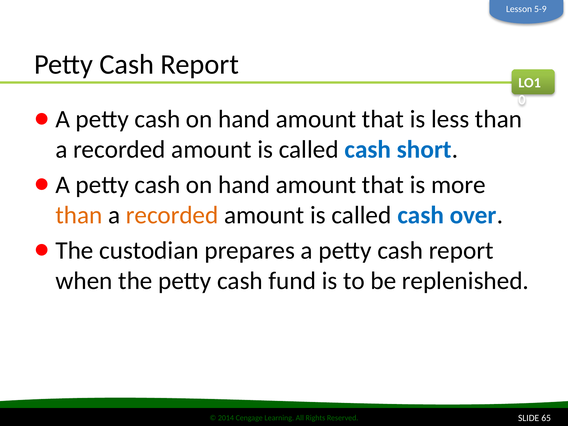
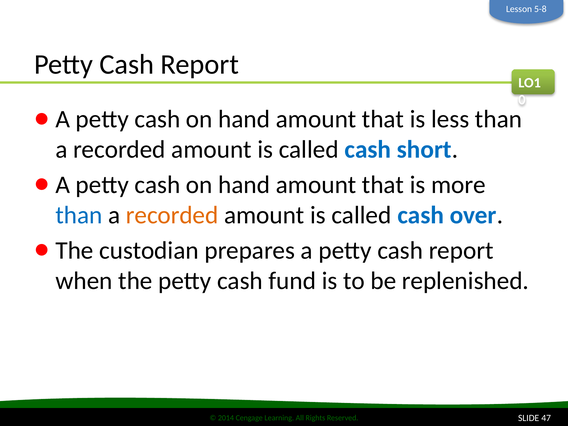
5-9: 5-9 -> 5-8 (540, 9)
than colour: orange -> blue (79, 215)
65: 65 -> 47 (546, 418)
